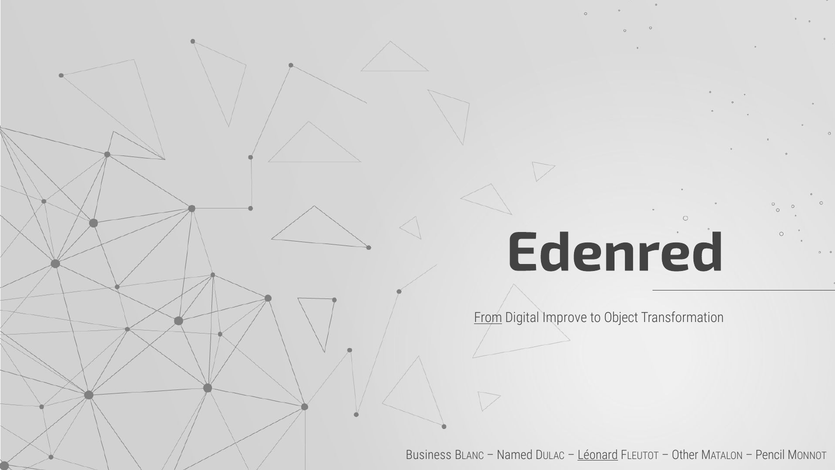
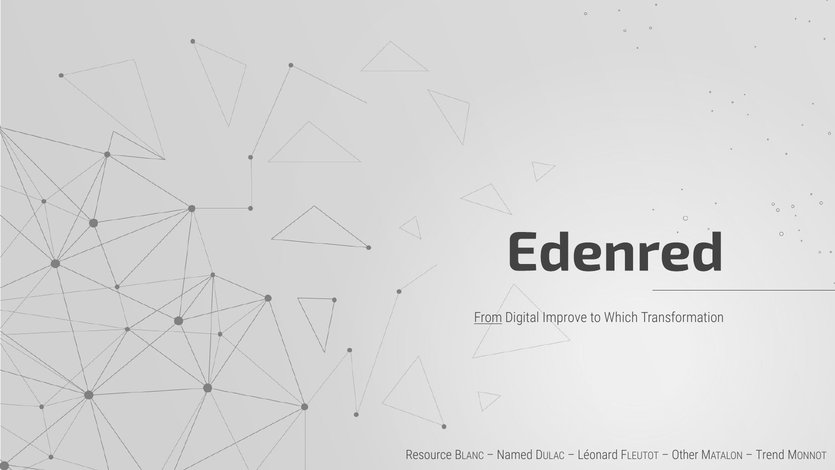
Object: Object -> Which (621, 318)
Business: Business -> Resource (429, 455)
Léonard underline: present -> none (598, 455)
Pencil: Pencil -> Trend (770, 455)
